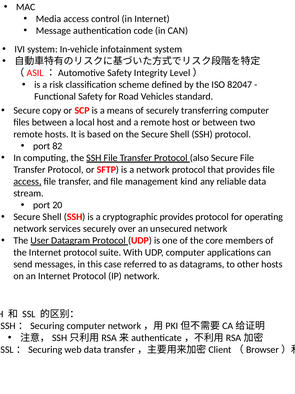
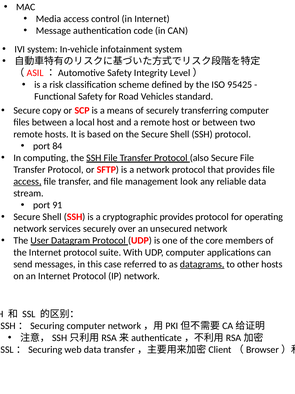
82047: 82047 -> 95425 (240, 85)
82: 82 -> 84 (57, 146)
kind: kind -> look (189, 181)
20: 20 -> 91 (57, 205)
datagrams underline: none -> present (202, 264)
